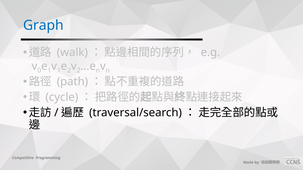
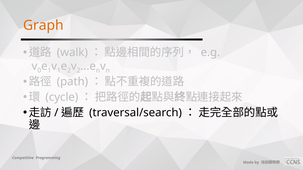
Graph colour: blue -> orange (43, 25)
